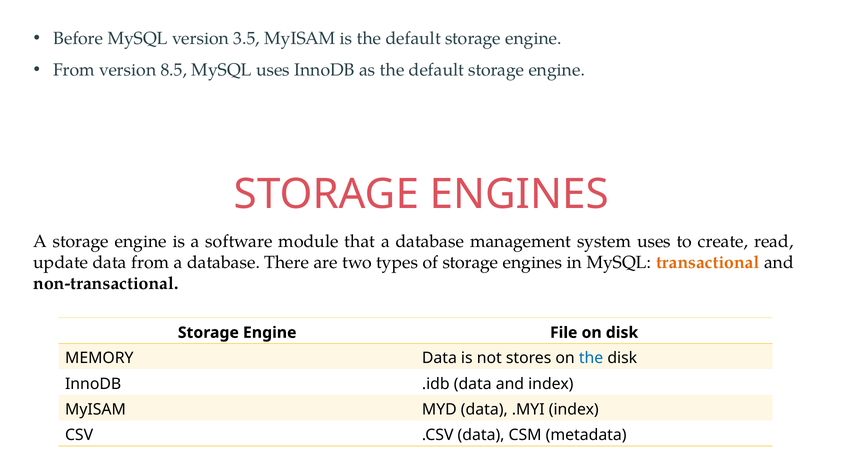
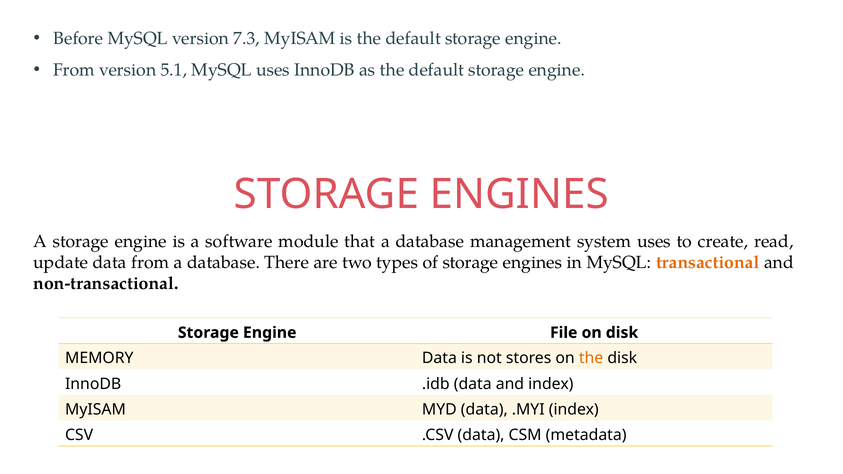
3.5: 3.5 -> 7.3 (247, 39)
8.5: 8.5 -> 5.1 (174, 70)
the colour: blue -> orange (591, 358)
